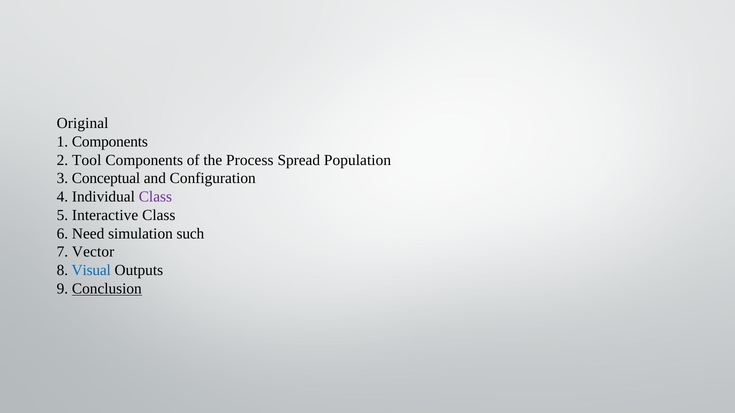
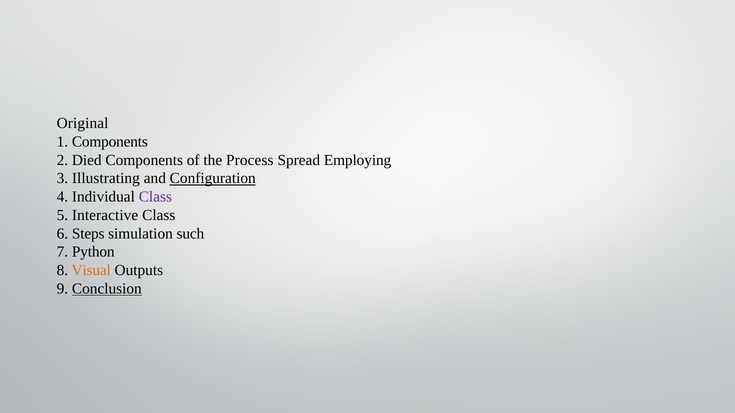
Tool: Tool -> Died (87, 160)
Population: Population -> Employing (358, 160)
Conceptual: Conceptual -> Illustrating (106, 179)
Configuration underline: none -> present (213, 179)
Need: Need -> Steps (88, 234)
Vector: Vector -> Python (93, 252)
Visual colour: blue -> orange (91, 271)
